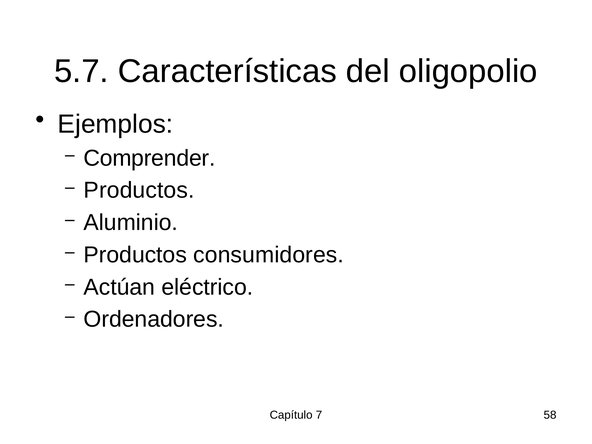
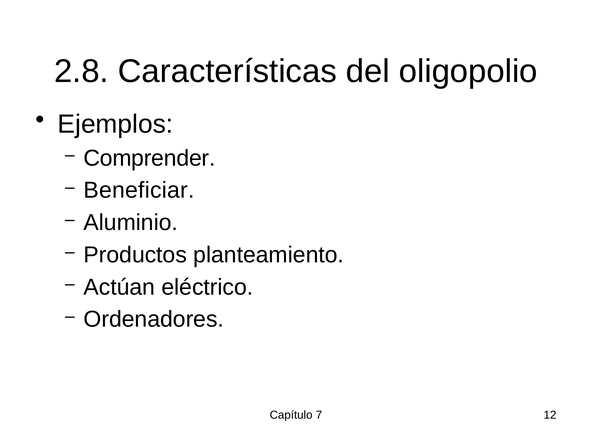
5.7: 5.7 -> 2.8 (81, 71)
Productos: Productos -> Beneficiar (139, 190)
consumidores: consumidores -> planteamiento (269, 255)
58: 58 -> 12 (550, 415)
